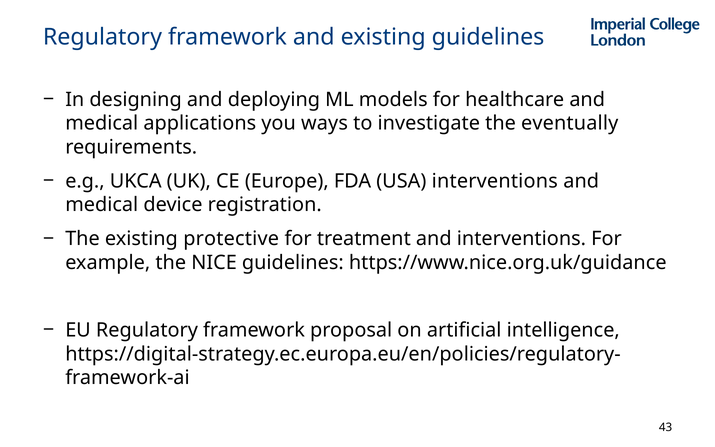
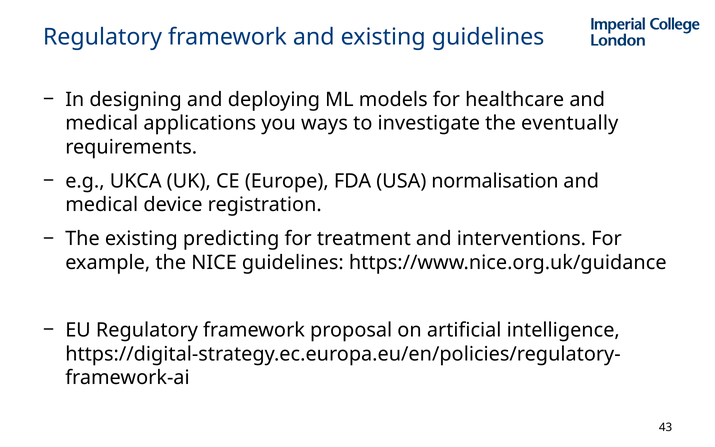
USA interventions: interventions -> normalisation (495, 181)
protective: protective -> predicting (231, 239)
